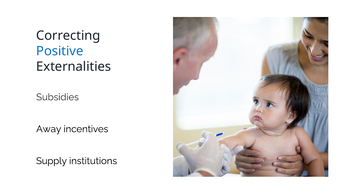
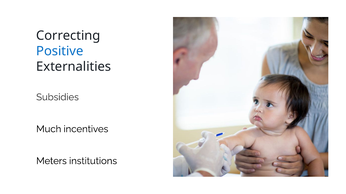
Away: Away -> Much (49, 129)
Supply: Supply -> Meters (51, 161)
